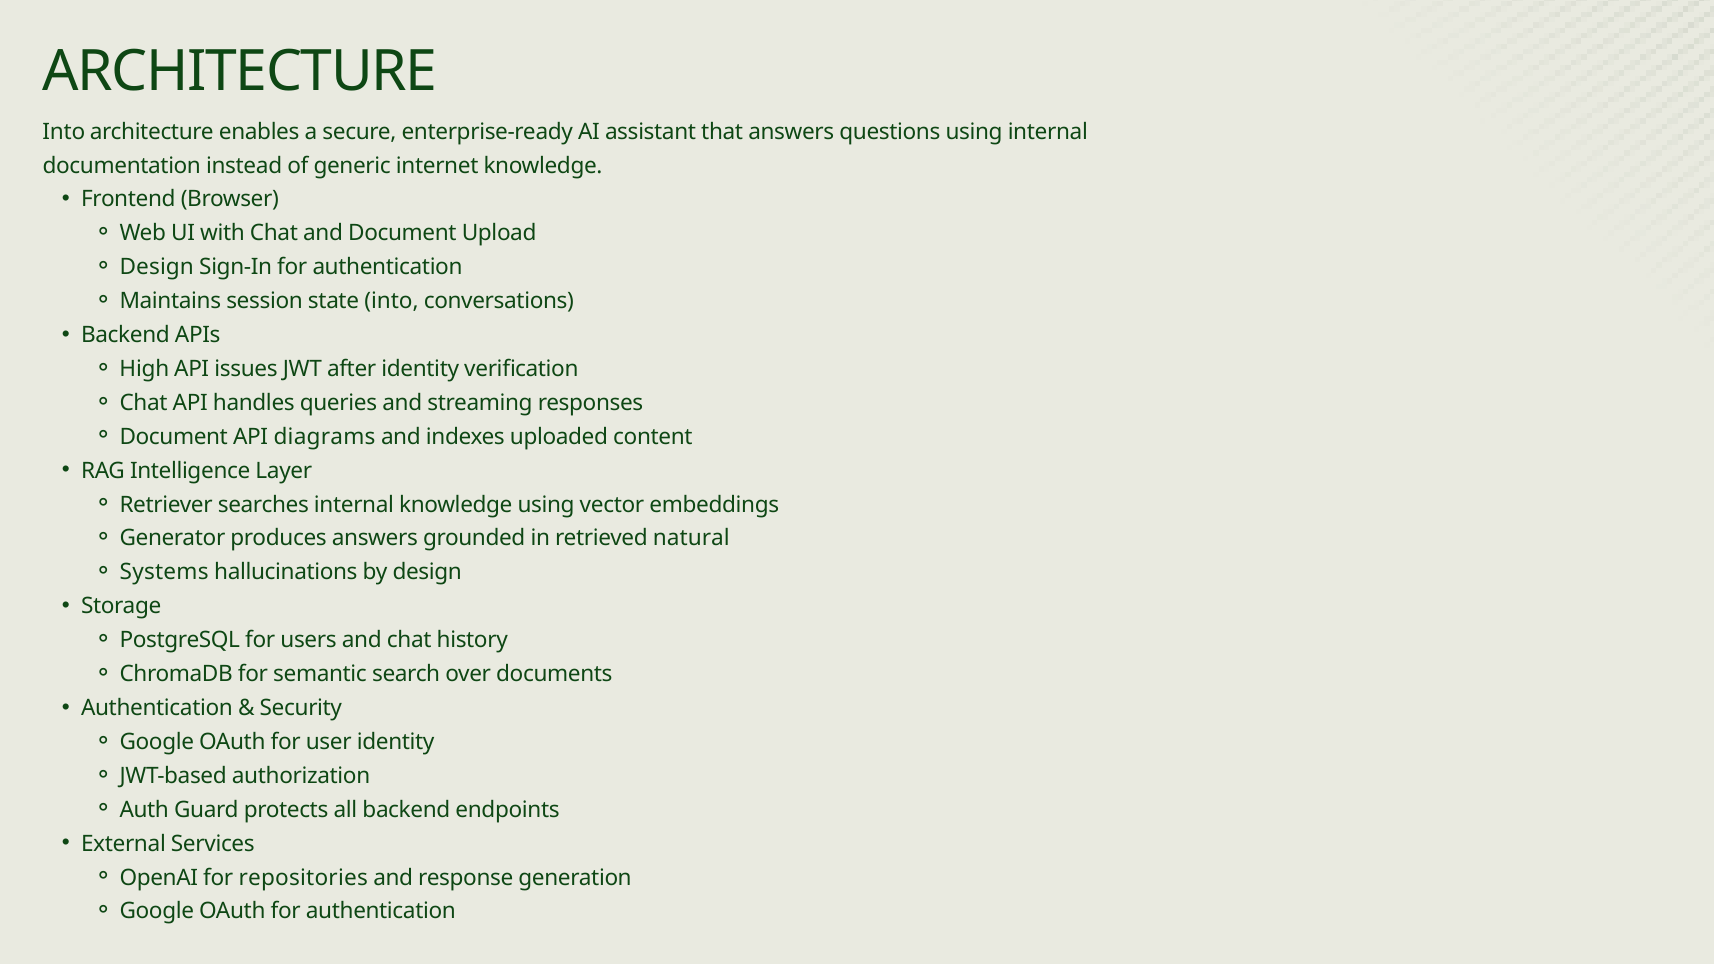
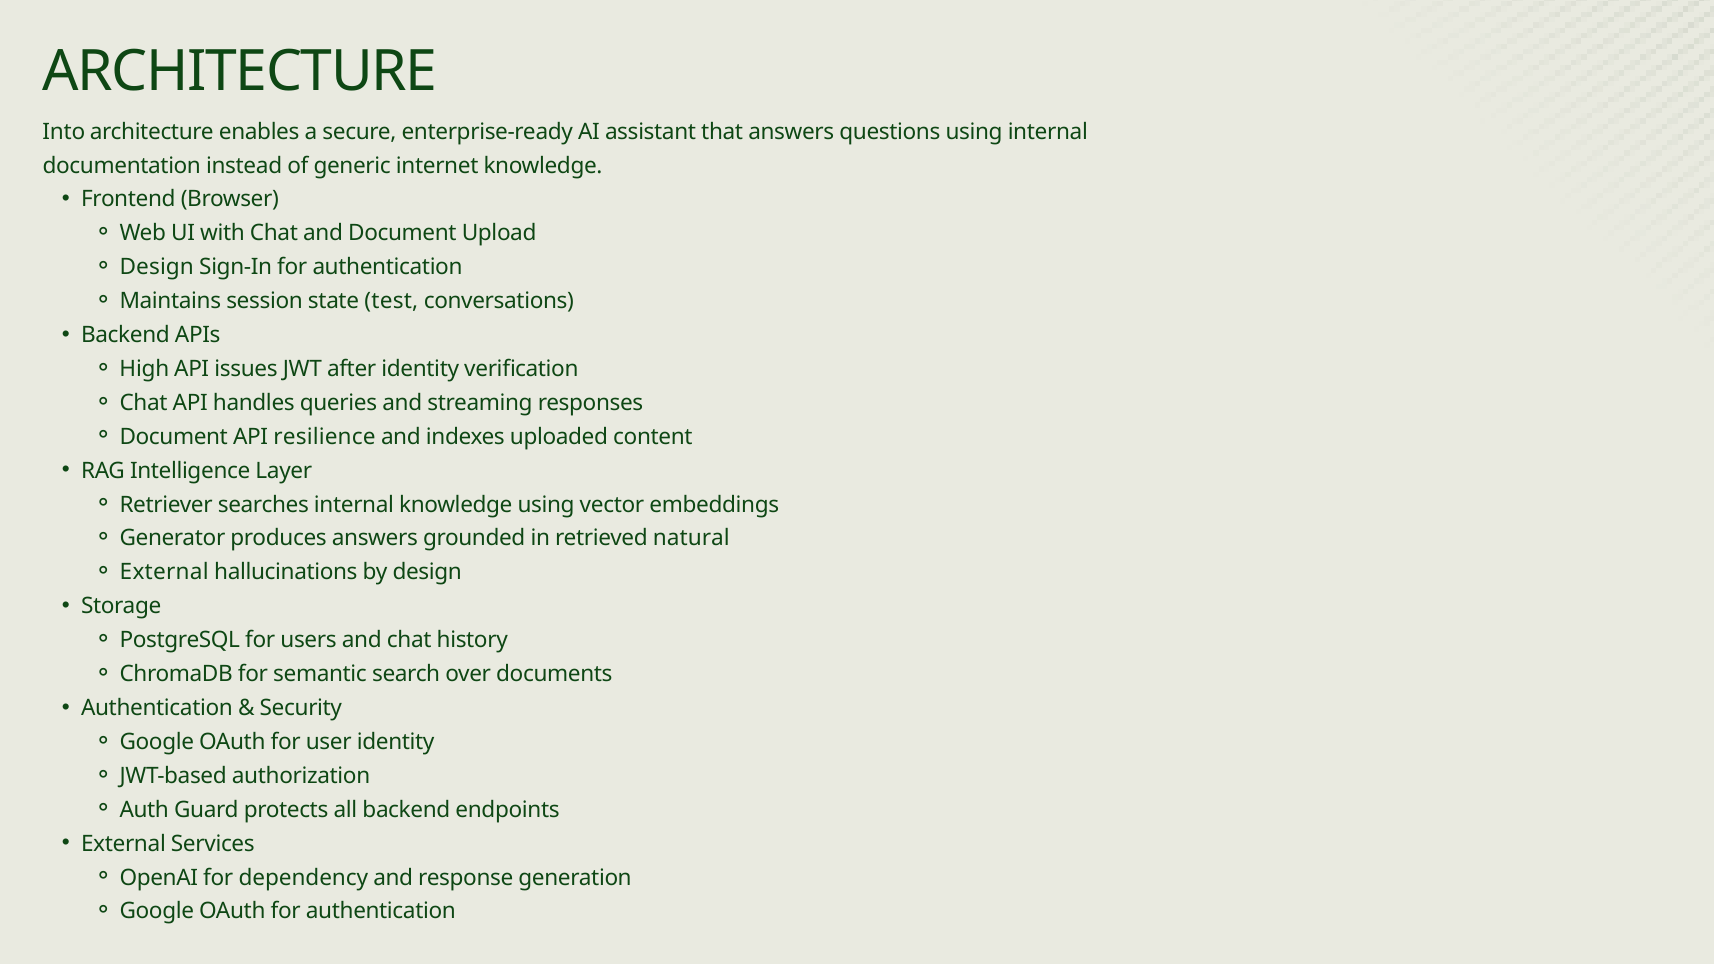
state into: into -> test (391, 301)
diagrams: diagrams -> resilience (325, 437)
Systems: Systems -> External (164, 572)
repositories: repositories -> dependency (303, 878)
